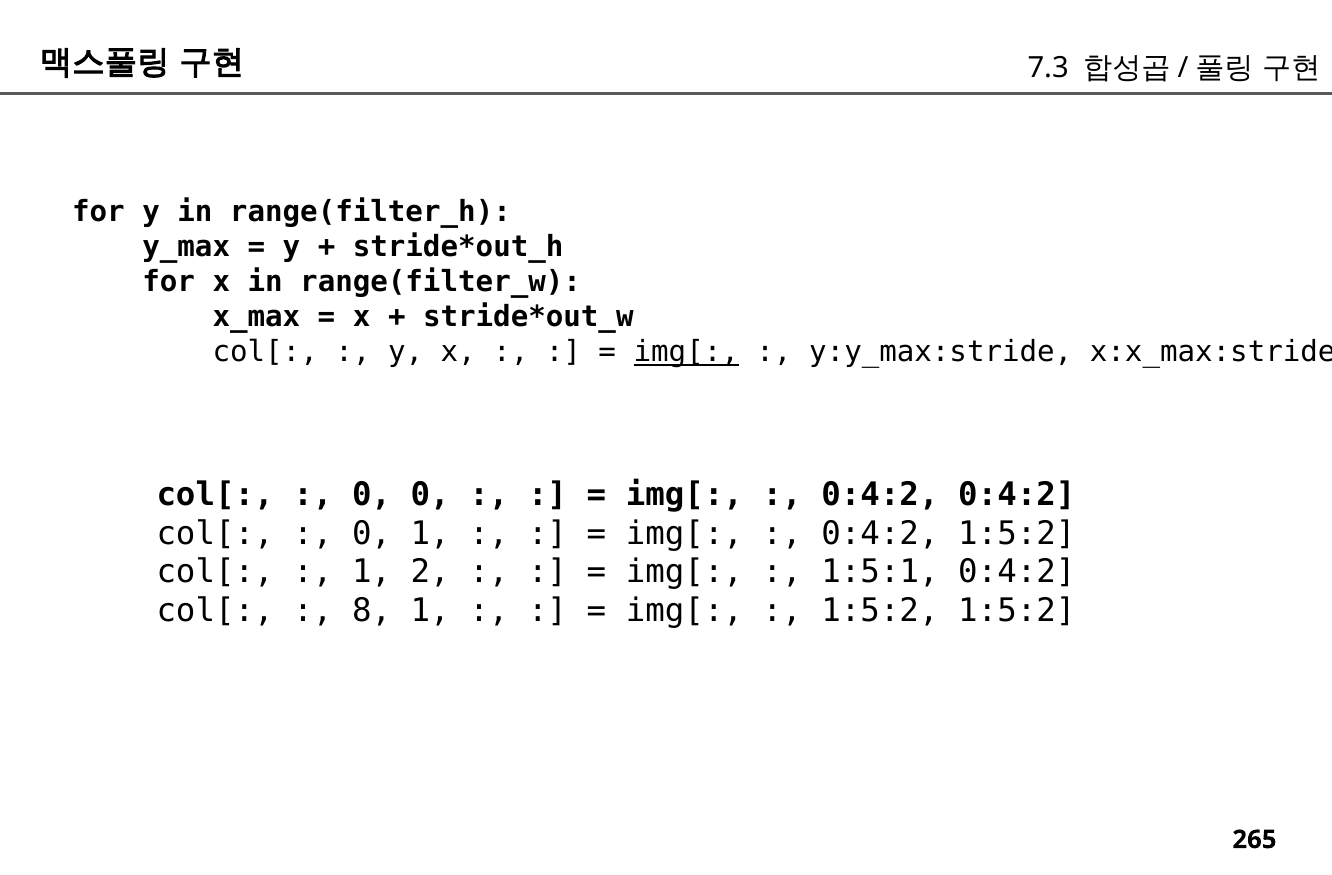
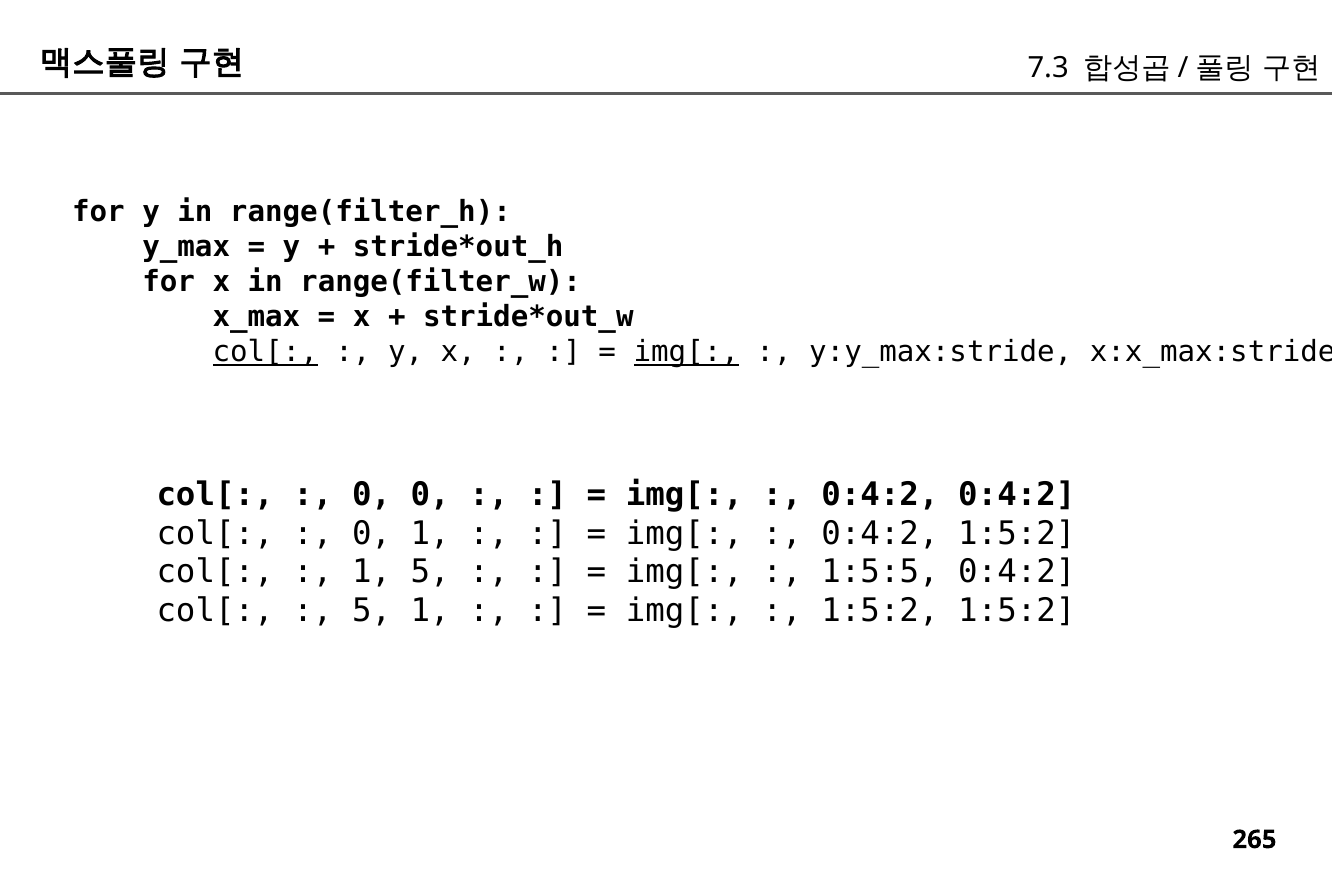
col[ underline: none -> present (265, 352)
1 2: 2 -> 5 (430, 572)
1:5:1: 1:5:1 -> 1:5:5 (880, 572)
8: 8 -> 5 (372, 611)
